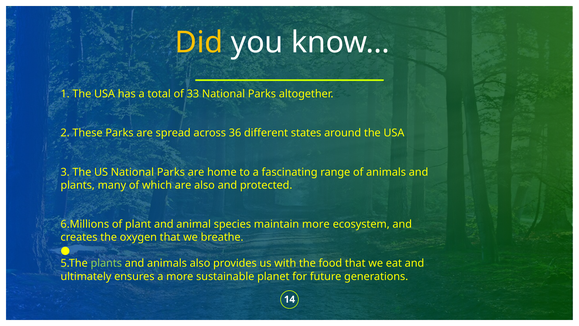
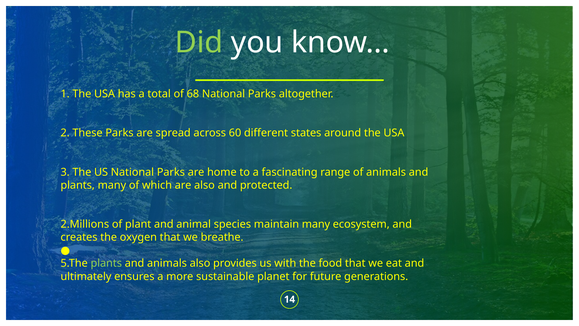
Did colour: yellow -> light green (199, 42)
33: 33 -> 68 (193, 94)
36: 36 -> 60 (235, 133)
6.Millions: 6.Millions -> 2.Millions (85, 224)
maintain more: more -> many (316, 224)
